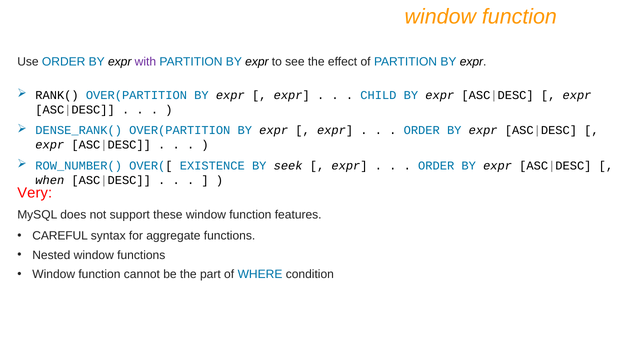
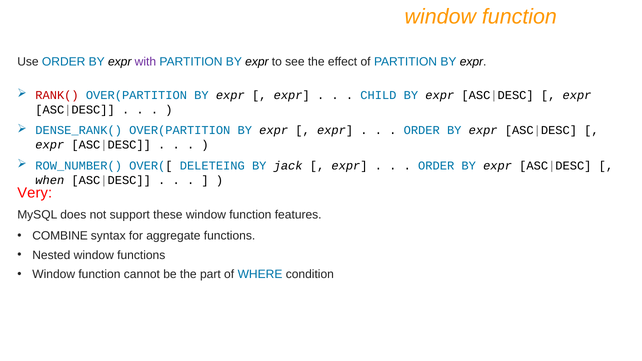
RANK( colour: black -> red (57, 95)
EXISTENCE: EXISTENCE -> DELETEING (212, 166)
seek: seek -> jack (288, 166)
CAREFUL: CAREFUL -> COMBINE (60, 236)
